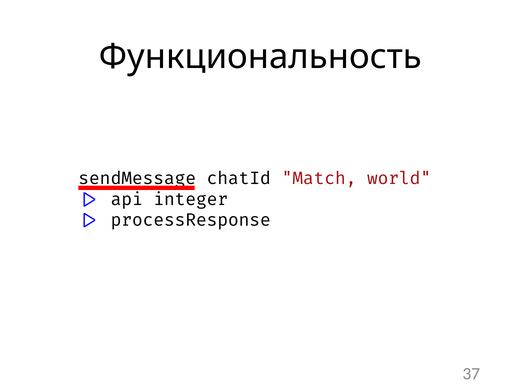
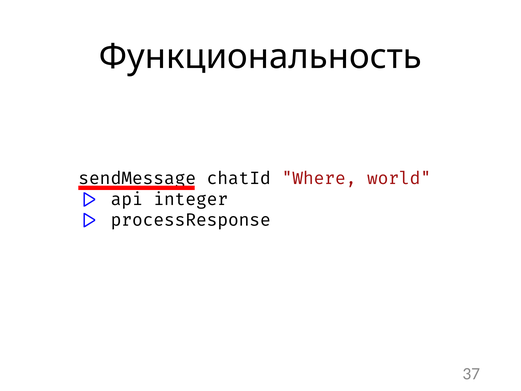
Match: Match -> Where (319, 178)
